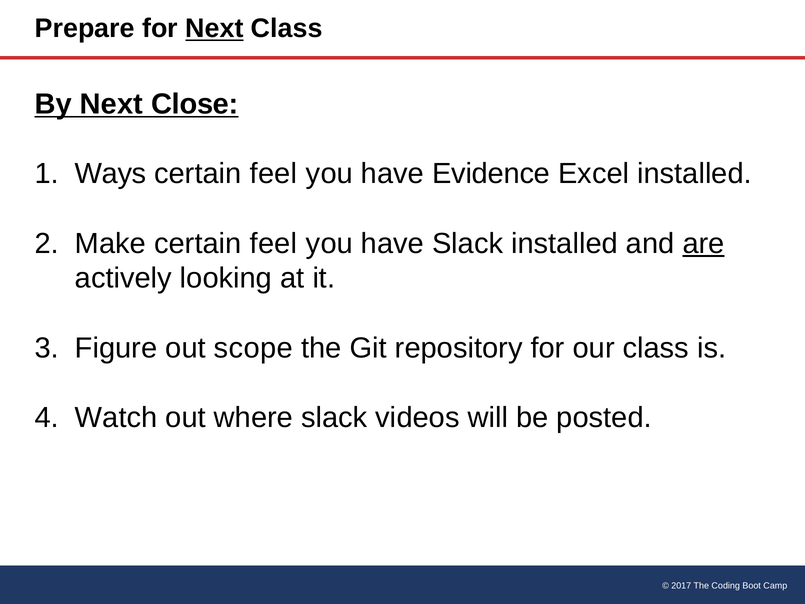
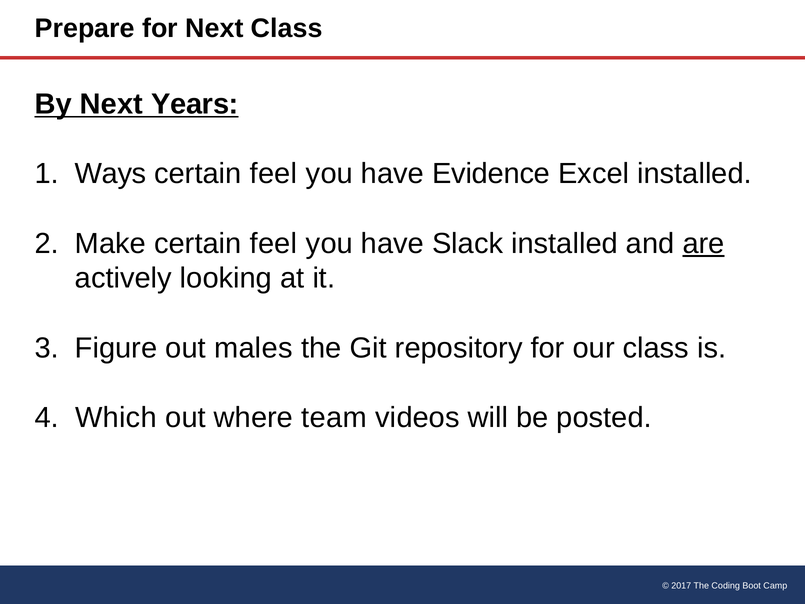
Next underline: present -> none (214, 29)
Close: Close -> Years (195, 104)
scope: scope -> males (253, 348)
Watch: Watch -> Which (116, 418)
where slack: slack -> team (334, 418)
